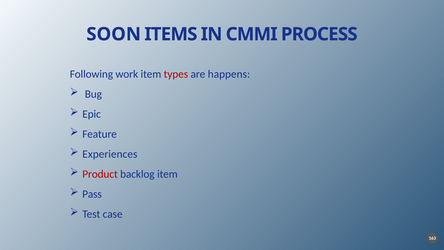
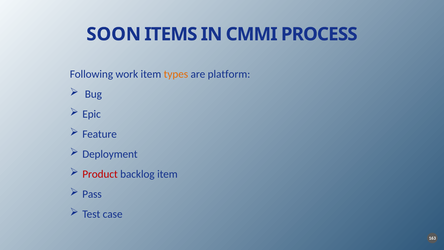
types colour: red -> orange (176, 74)
happens: happens -> platform (229, 74)
Experiences: Experiences -> Deployment (110, 154)
